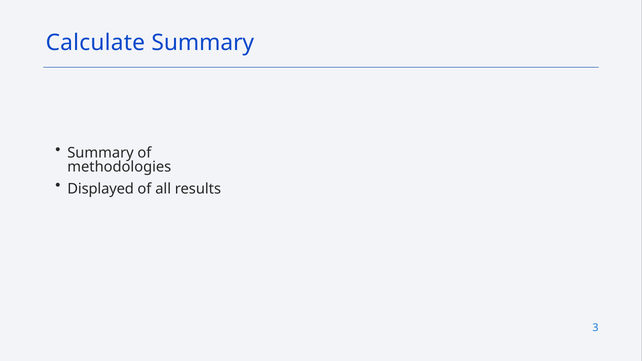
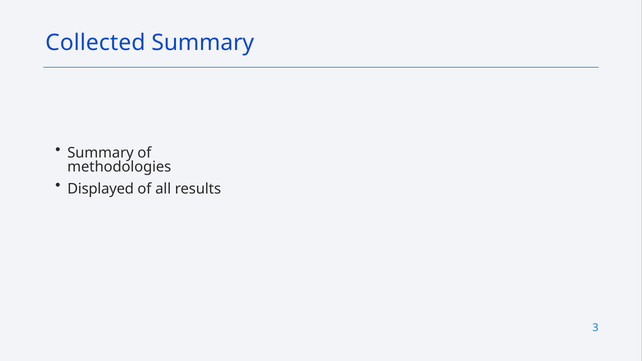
Calculate: Calculate -> Collected (95, 43)
